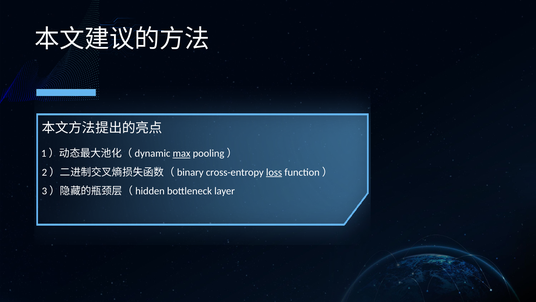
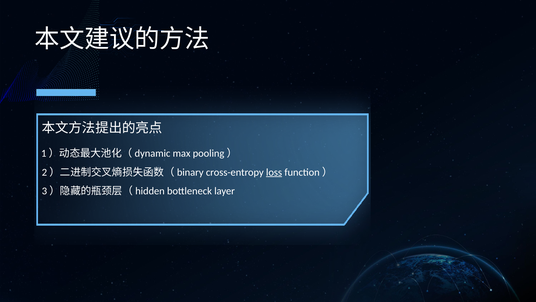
max underline: present -> none (182, 153)
